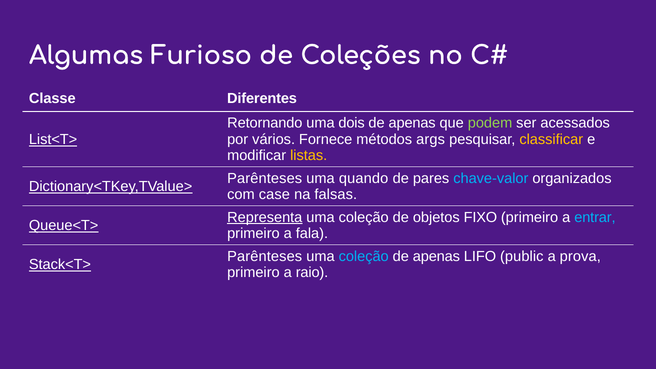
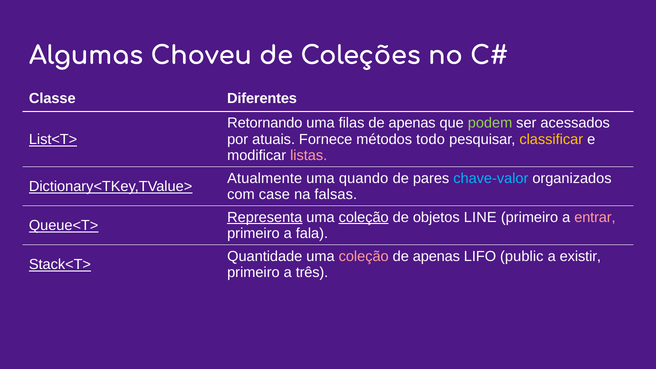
Furioso: Furioso -> Choveu (201, 56)
dois: dois -> filas (352, 123)
vários: vários -> atuais (274, 139)
args: args -> todo (431, 139)
listas colour: yellow -> pink (309, 156)
Parênteses: Parênteses -> Atualmente (265, 178)
coleção underline: none -> present (364, 217)
FIXO: FIXO -> LINE (480, 217)
entrar colour: light blue -> pink (595, 217)
Parênteses: Parênteses -> Quantidade (265, 256)
coleção colour: light blue -> pink (364, 256)
prova: prova -> existir (580, 256)
raio: raio -> três (312, 272)
